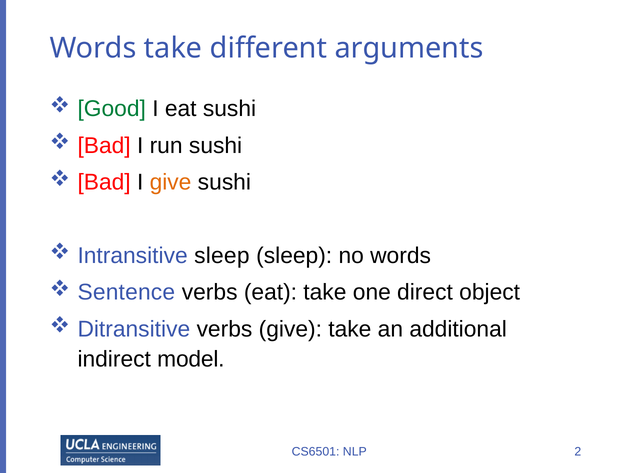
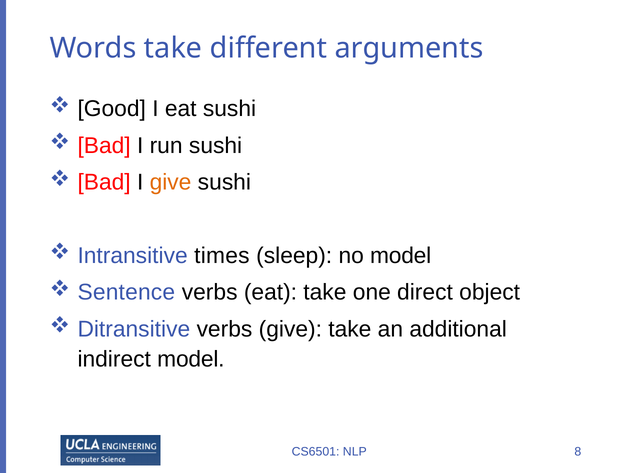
Good colour: green -> black (112, 109)
Intransitive sleep: sleep -> times (222, 256)
no words: words -> model (401, 256)
2: 2 -> 8 (578, 452)
